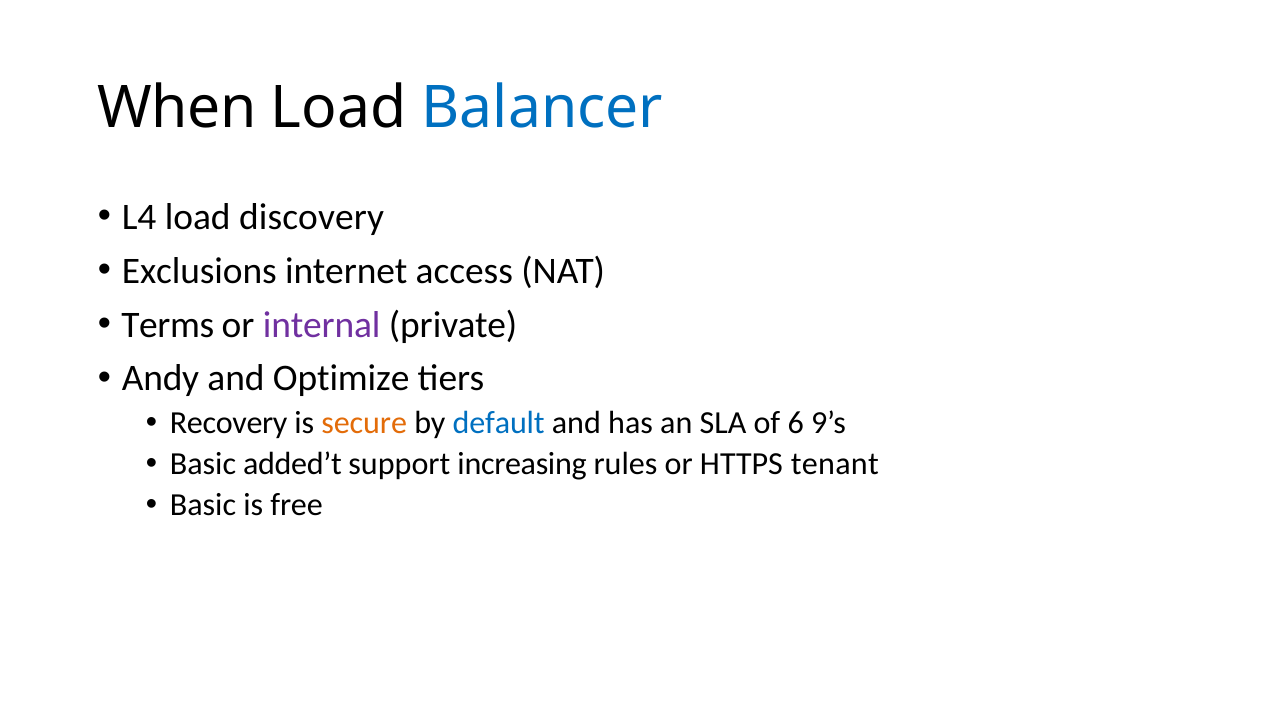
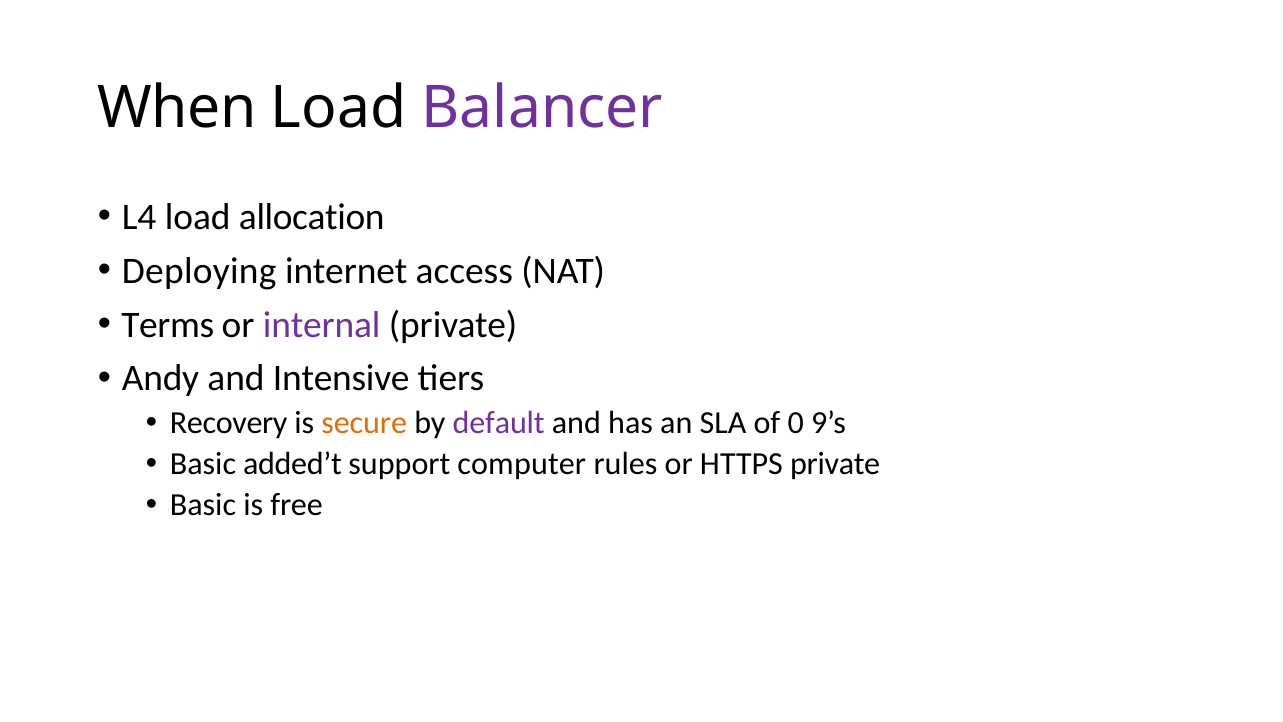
Balancer colour: blue -> purple (542, 108)
discovery: discovery -> allocation (312, 217)
Exclusions: Exclusions -> Deploying (199, 271)
Optimize: Optimize -> Intensive (341, 378)
default colour: blue -> purple (499, 423)
6: 6 -> 0 (796, 423)
increasing: increasing -> computer (522, 464)
HTTPS tenant: tenant -> private (835, 464)
